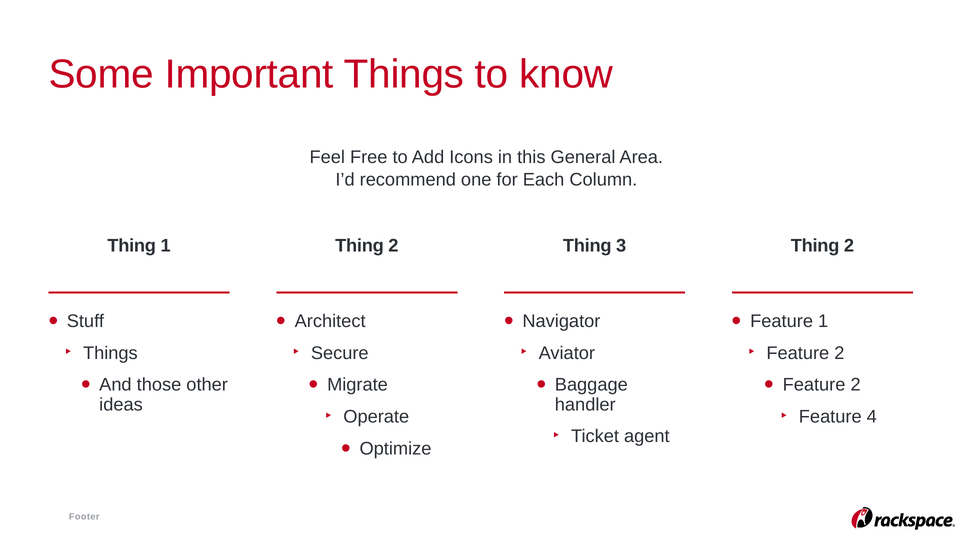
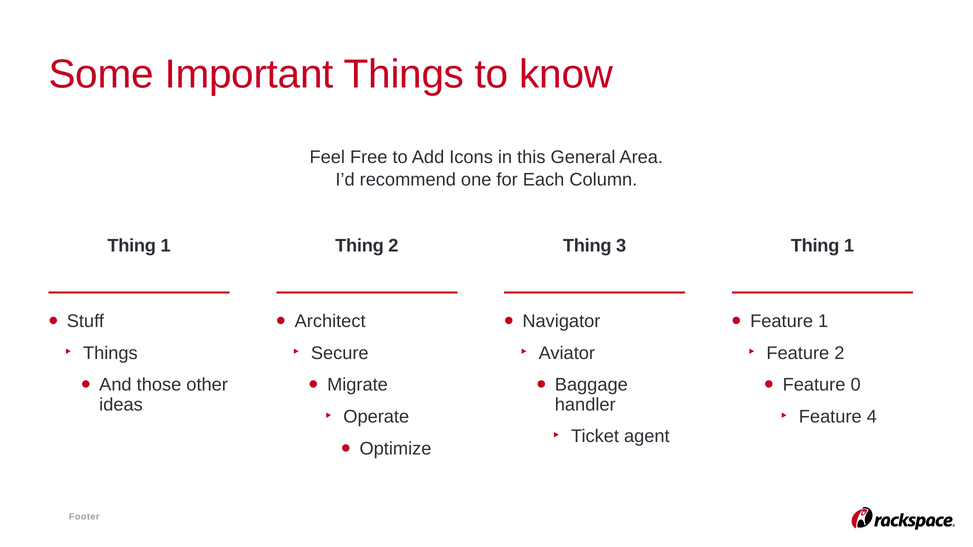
3 Thing 2: 2 -> 1 (849, 246)
2: 2 -> 0 (856, 385)
